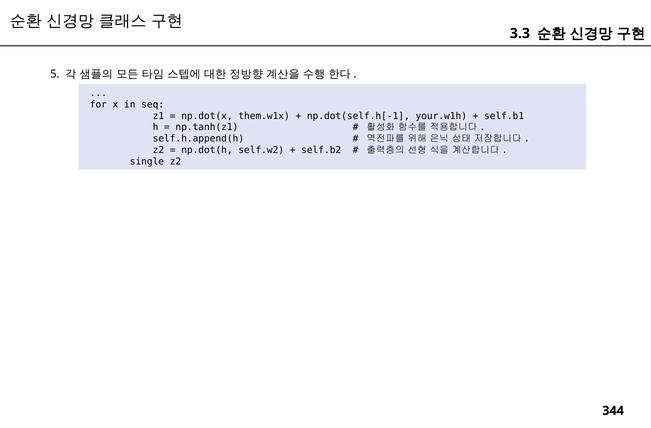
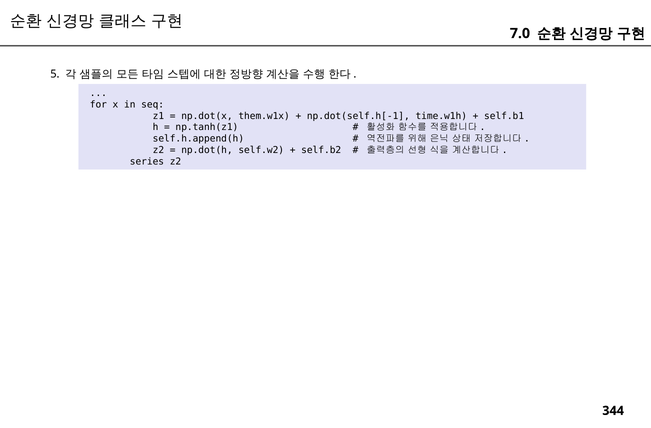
3.3: 3.3 -> 7.0 (520, 33)
your.w1h: your.w1h -> time.w1h (441, 116)
single: single -> series (147, 161)
